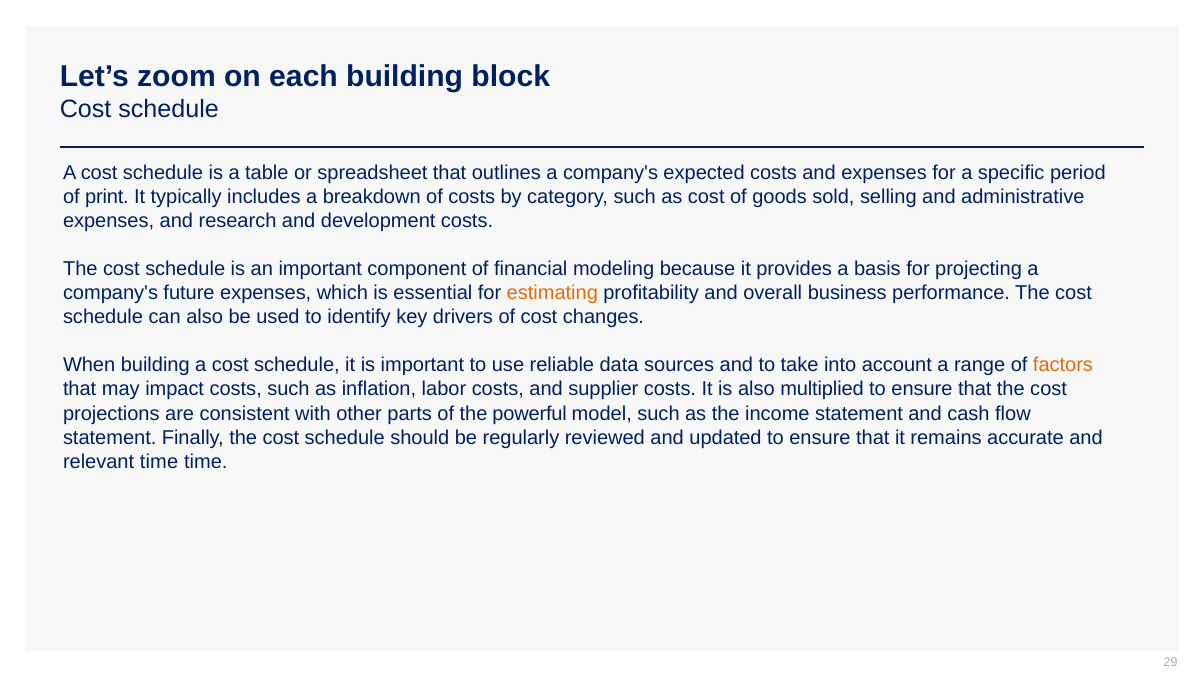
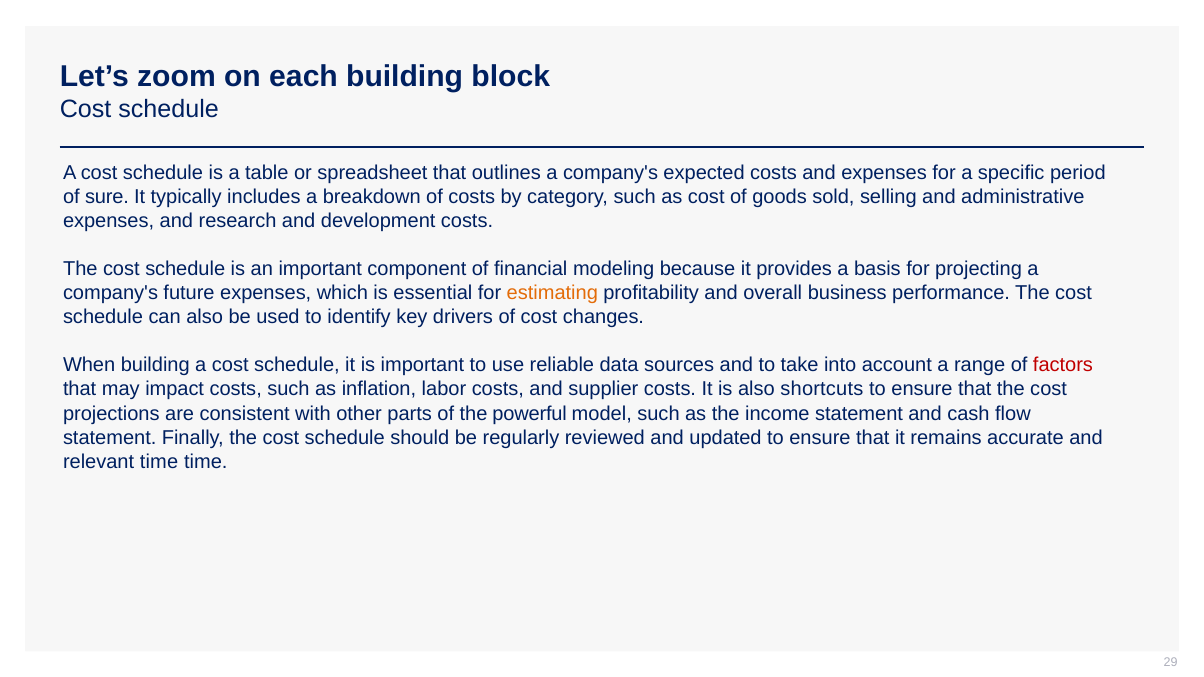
print: print -> sure (107, 197)
factors colour: orange -> red (1063, 365)
multiplied: multiplied -> shortcuts (822, 389)
